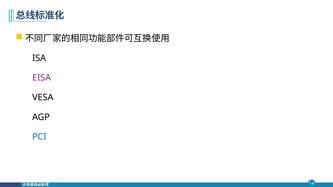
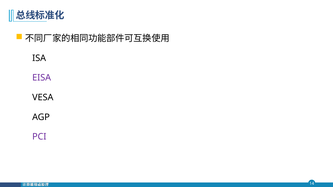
PCI colour: blue -> purple (39, 137)
